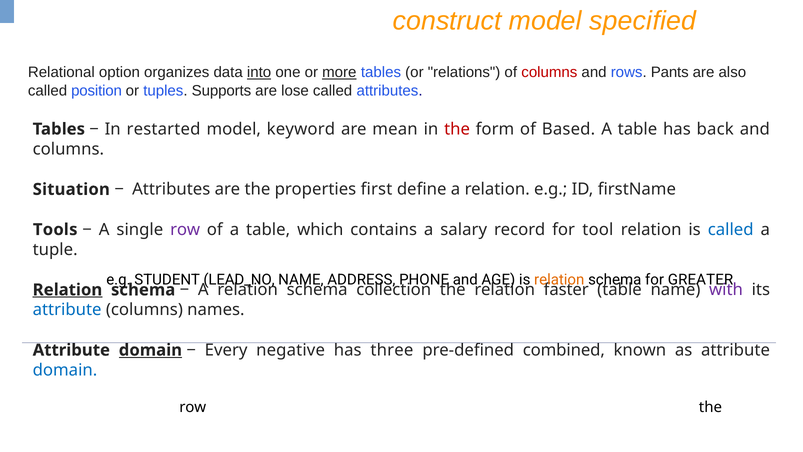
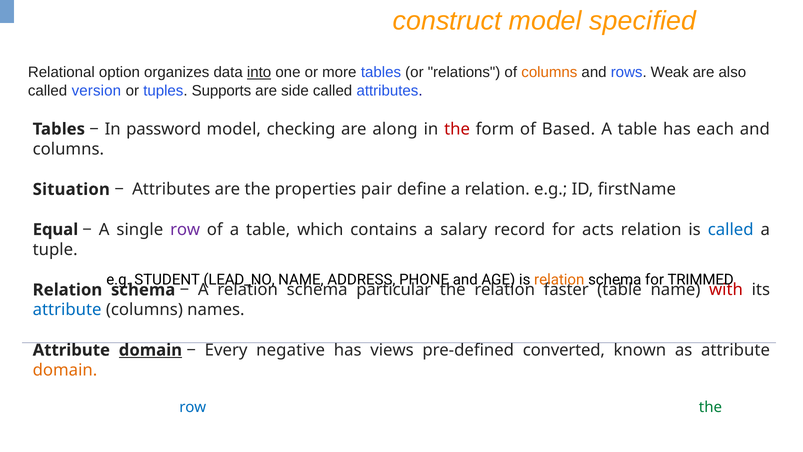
more underline: present -> none (339, 72)
columns colour: red -> orange (549, 72)
Pants: Pants -> Weak (670, 72)
position: position -> version (96, 90)
lose: lose -> side (295, 90)
restarted: restarted -> password (164, 129)
keyword: keyword -> checking (301, 129)
mean: mean -> along (395, 129)
has back: back -> each (715, 129)
first: first -> pair (376, 189)
Tools: Tools -> Equal (55, 229)
tool: tool -> acts (598, 229)
GREATER: GREATER -> TRIMMED (701, 280)
Relation underline: present -> none (67, 290)
collection: collection -> particular (394, 290)
with colour: purple -> red (726, 290)
three: three -> views (392, 350)
combined: combined -> converted (564, 350)
domain colour: blue -> orange (65, 370)
row colour: black -> blue (193, 407)
the colour: black -> green (710, 407)
